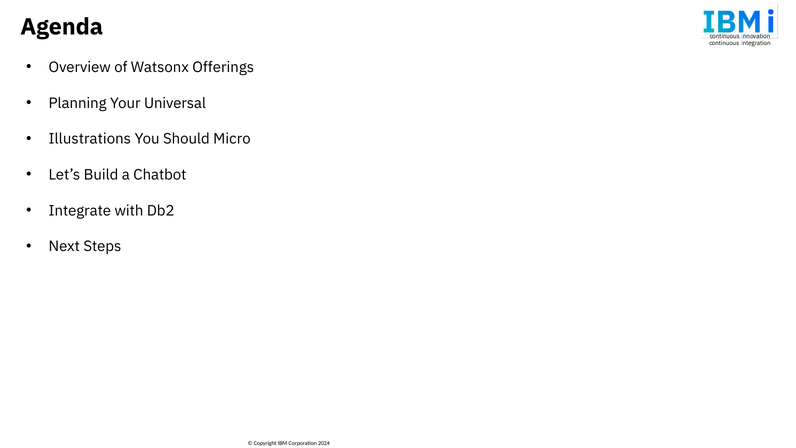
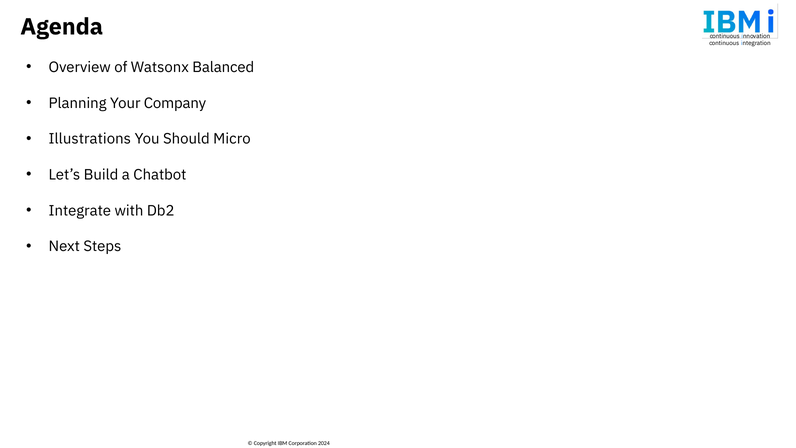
Offerings: Offerings -> Balanced (223, 67)
Universal: Universal -> Company (175, 103)
